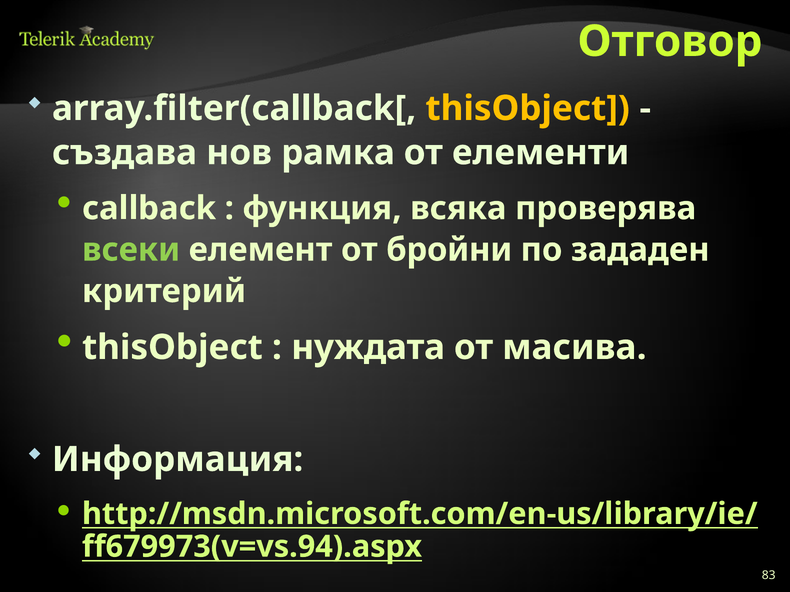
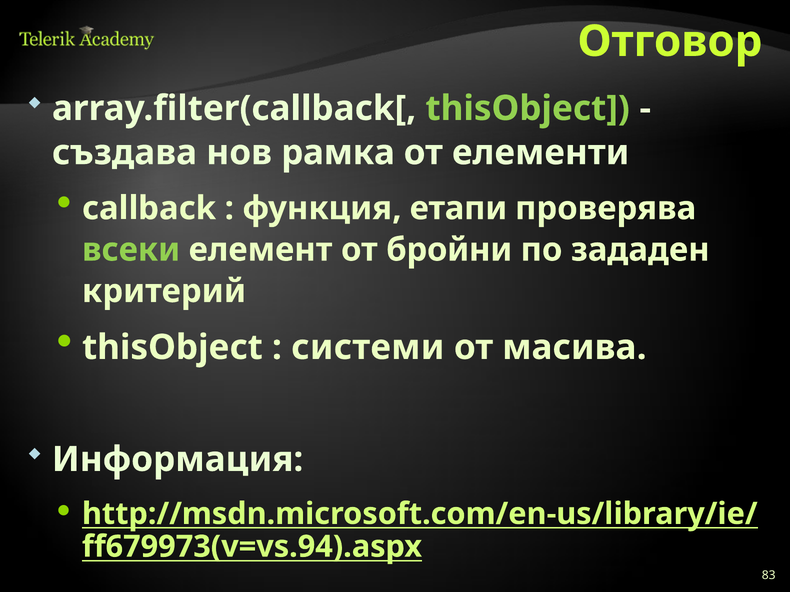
thisObject colour: yellow -> light green (528, 108)
всяка: всяка -> етапи (458, 209)
нуждата: нуждата -> системи (368, 348)
